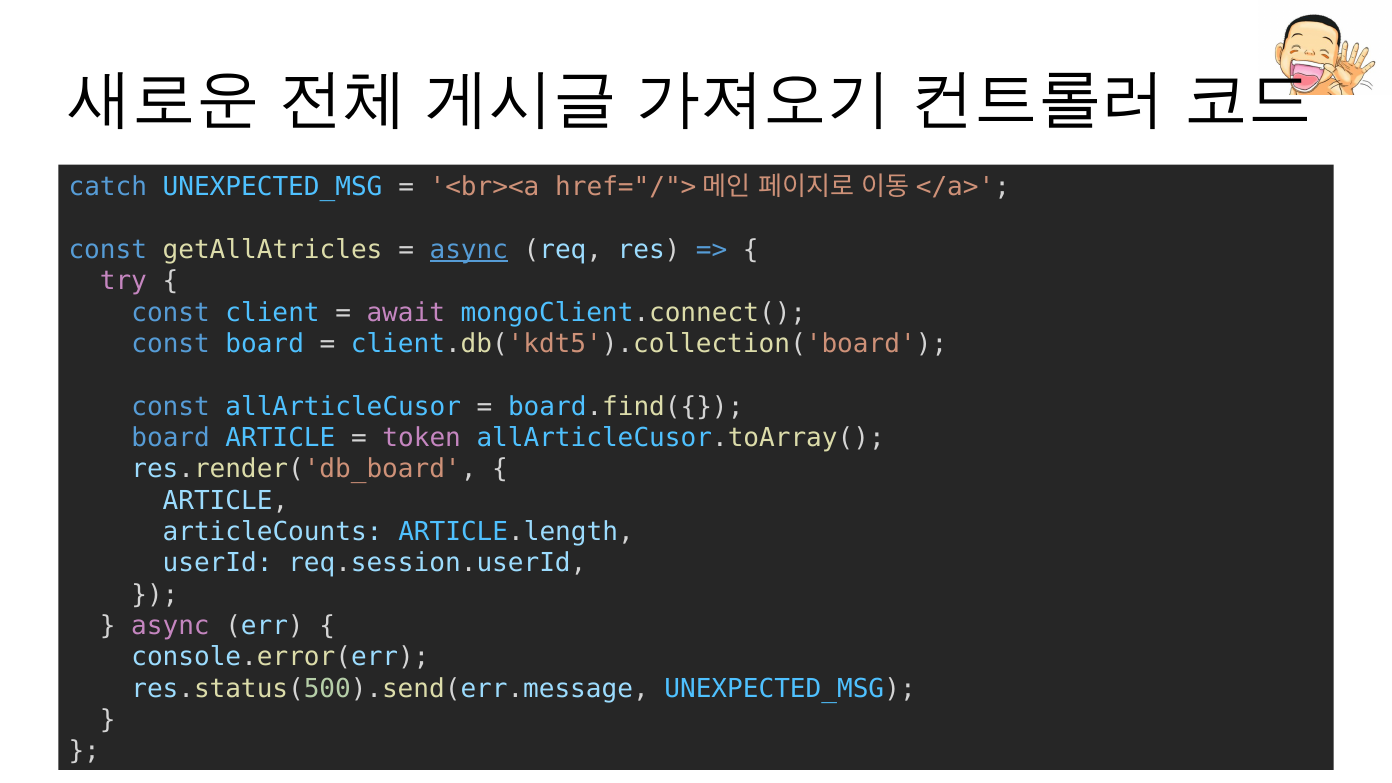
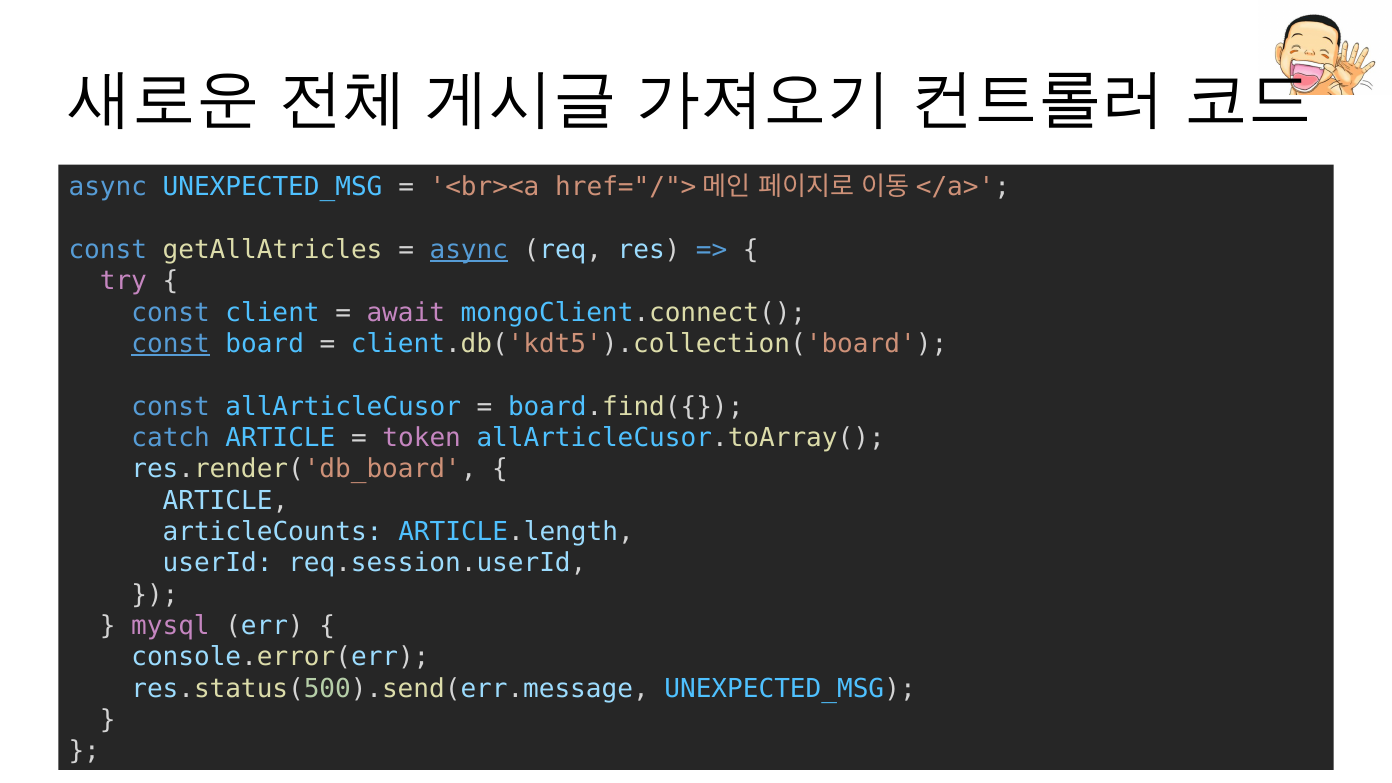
catch: catch -> async (108, 187)
const underline: none -> present (171, 344)
board: board -> catch (171, 438)
async: async -> mysql (170, 626)
